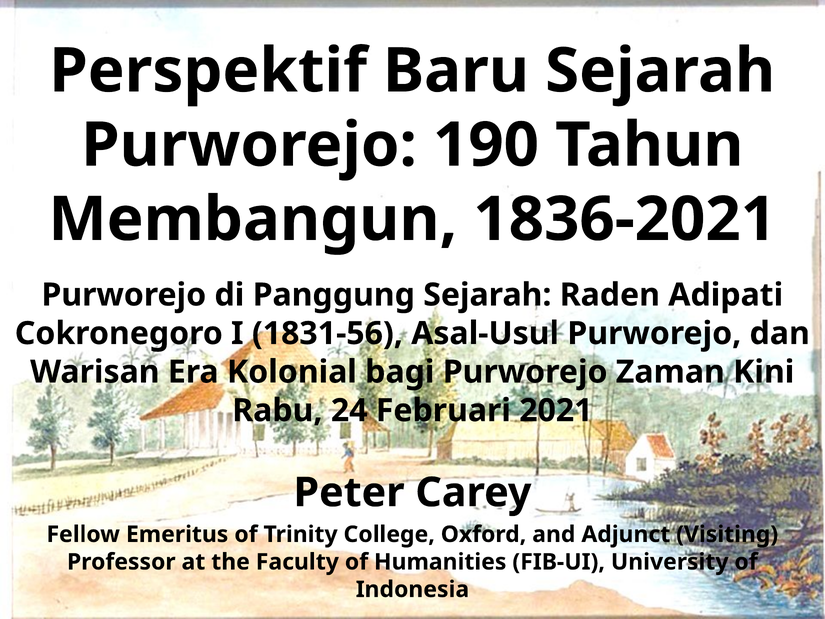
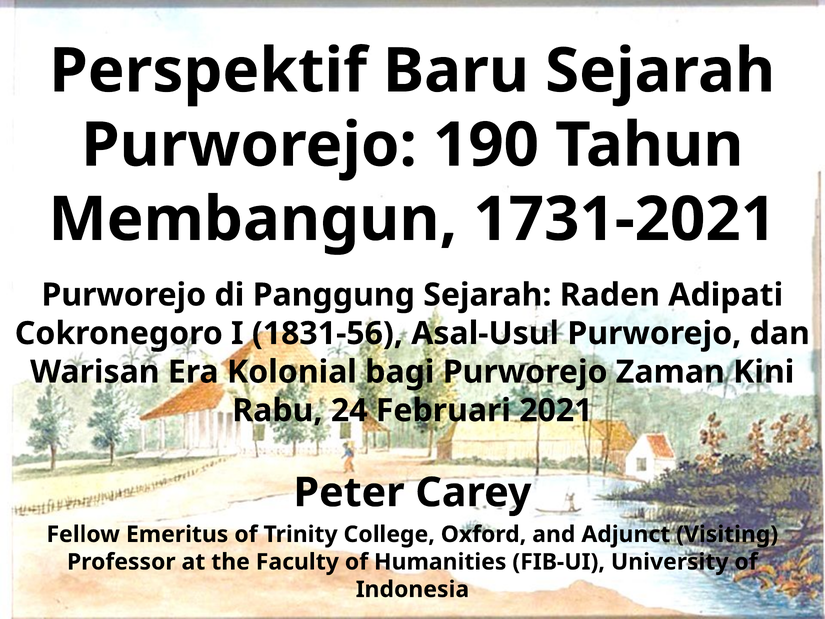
1836-2021: 1836-2021 -> 1731-2021 (625, 219)
